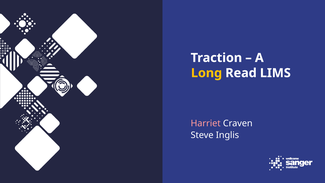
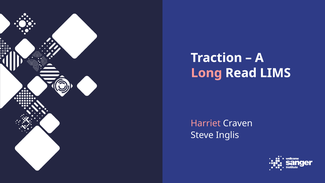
Long colour: yellow -> pink (206, 73)
